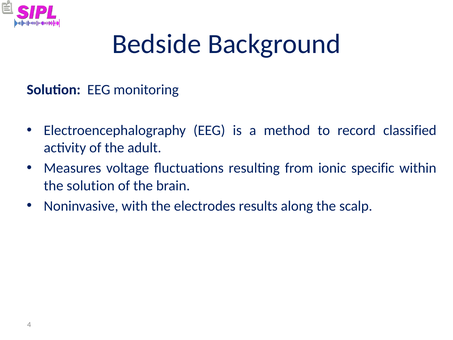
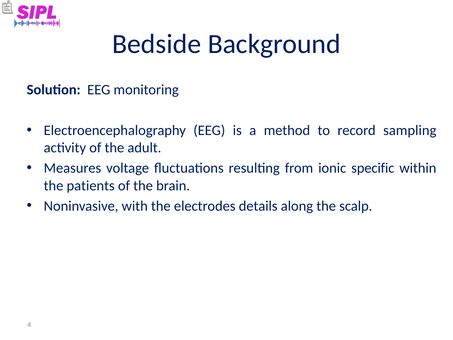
classified: classified -> sampling (410, 130)
the solution: solution -> patients (91, 185)
results: results -> details (258, 206)
